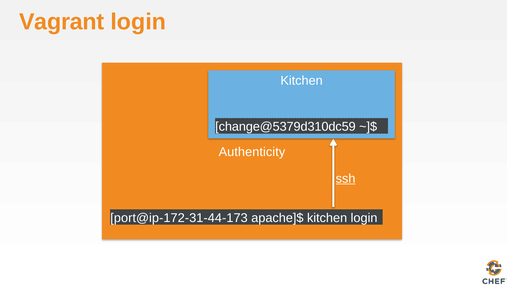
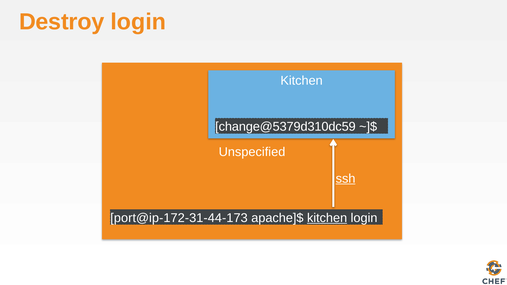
Vagrant: Vagrant -> Destroy (62, 22)
Authenticity: Authenticity -> Unspecified (252, 152)
kitchen underline: none -> present (327, 218)
